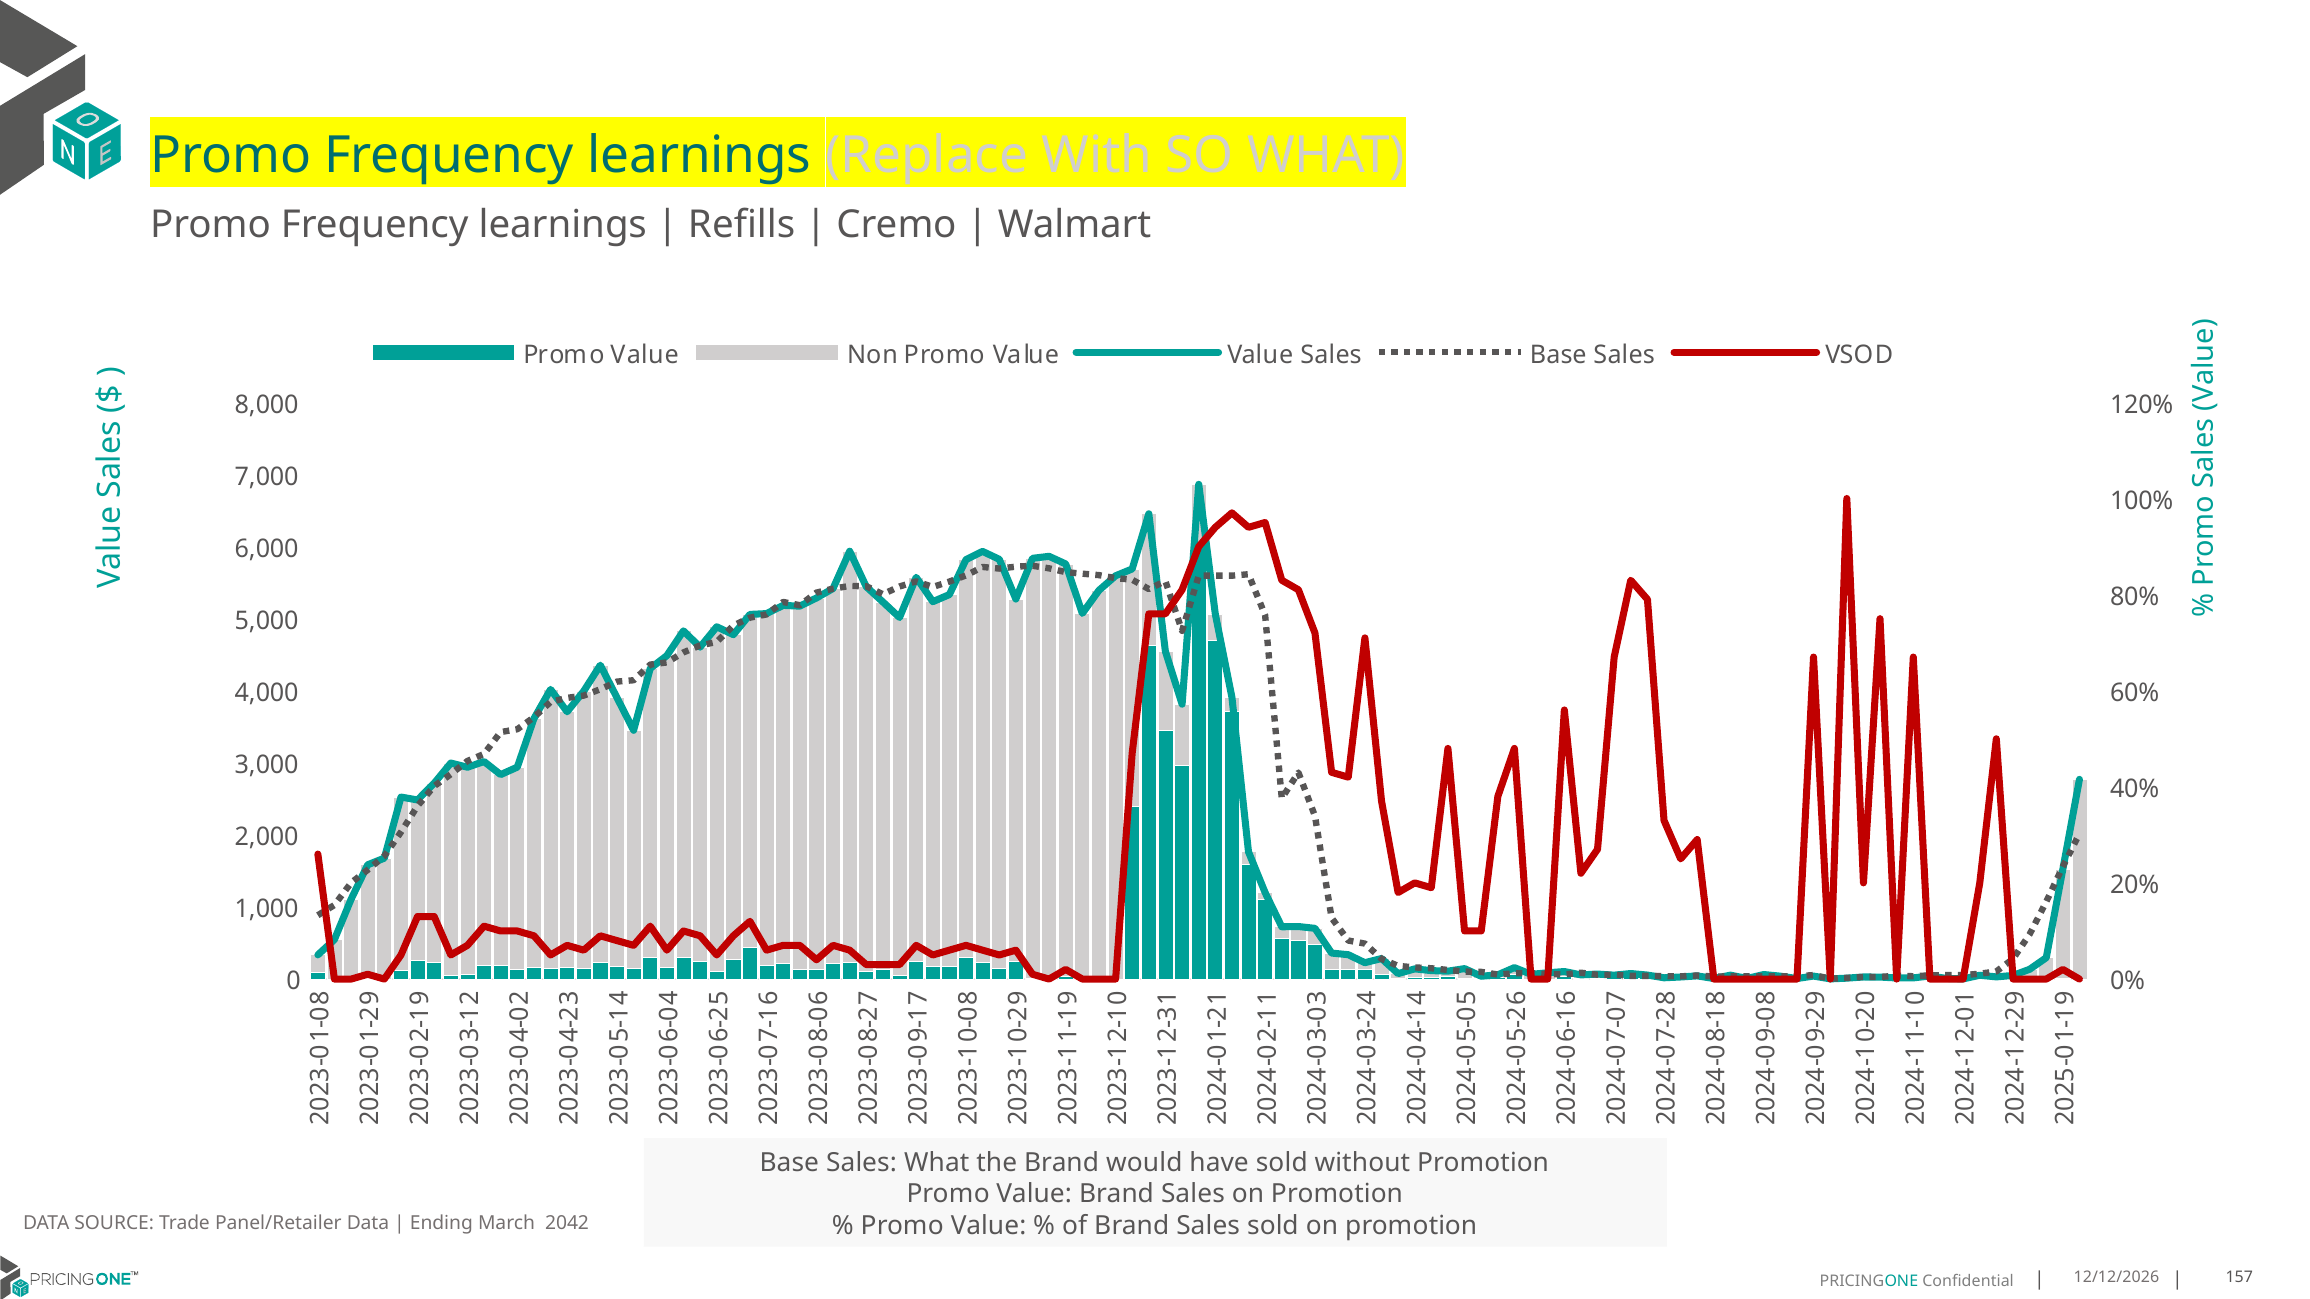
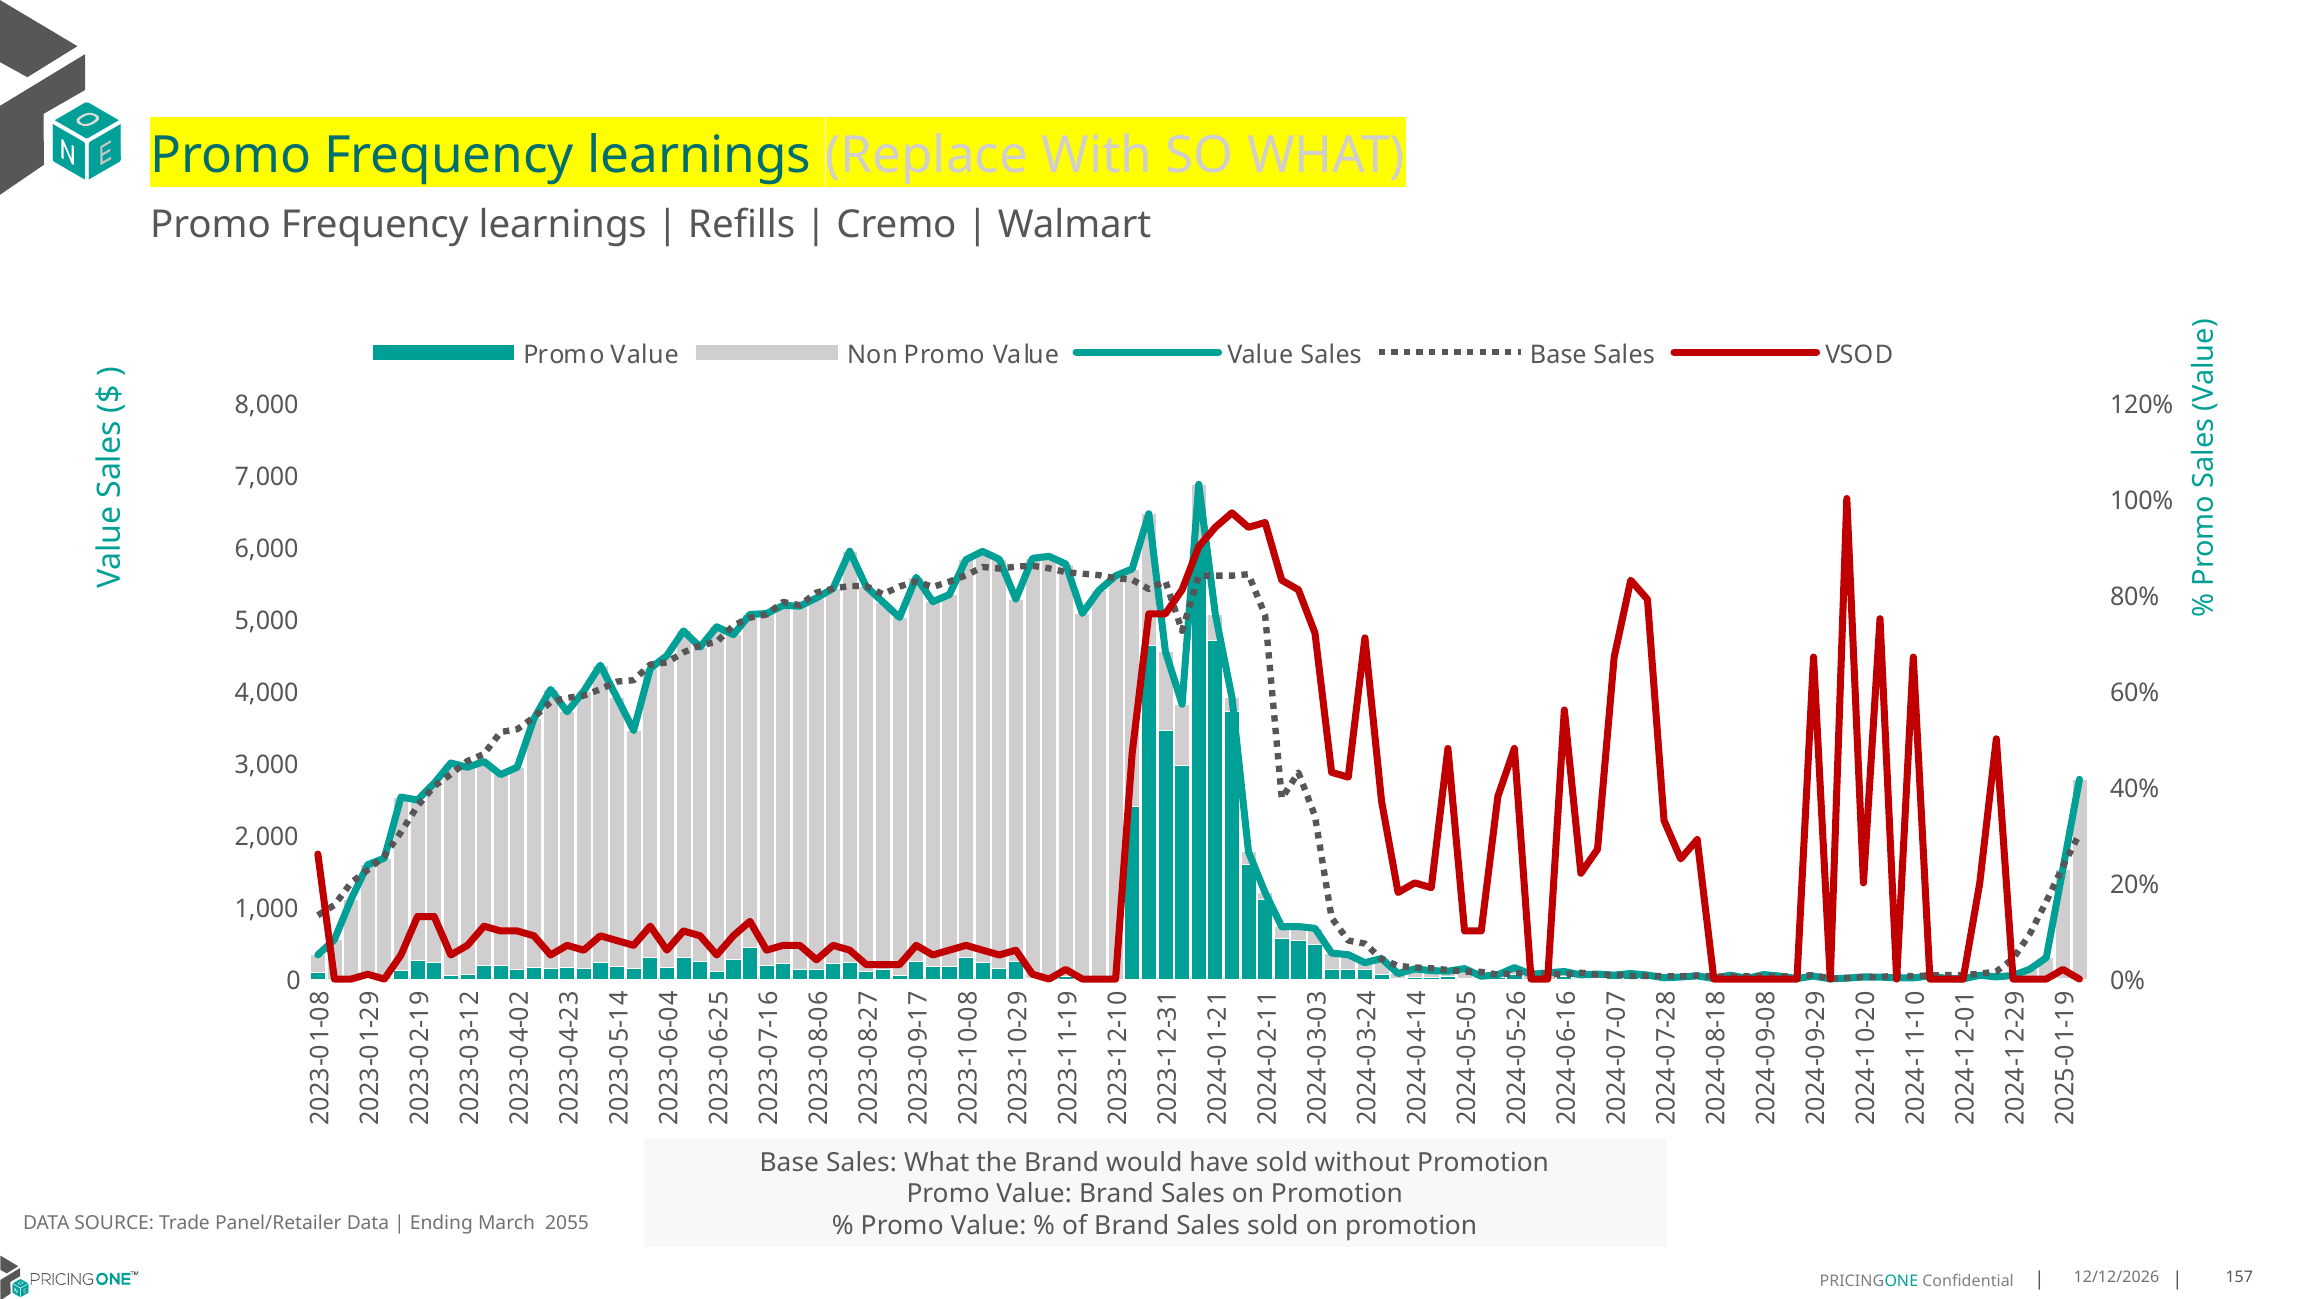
2042: 2042 -> 2055 (567, 1224)
